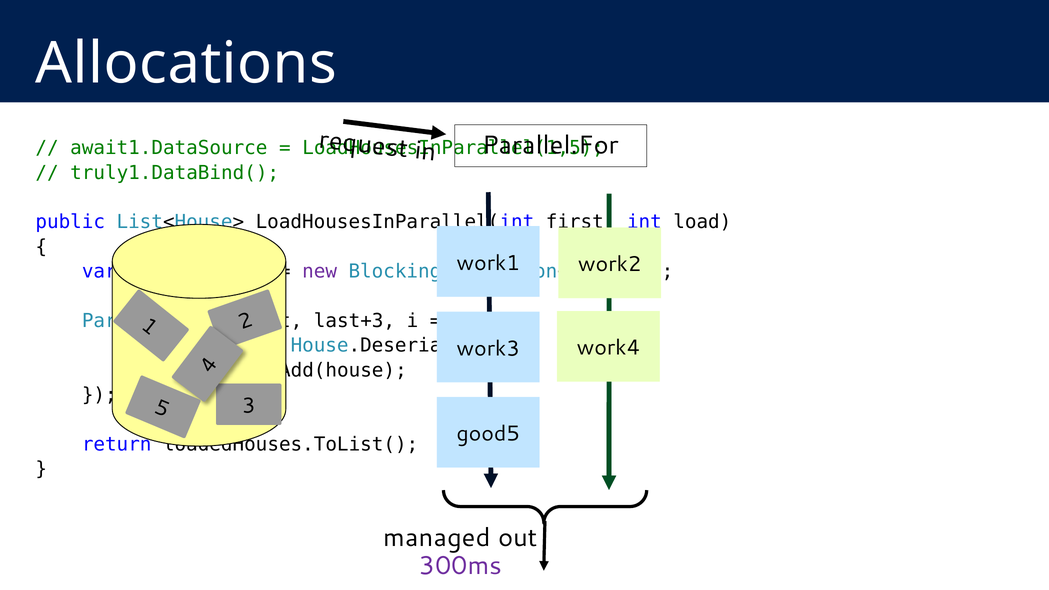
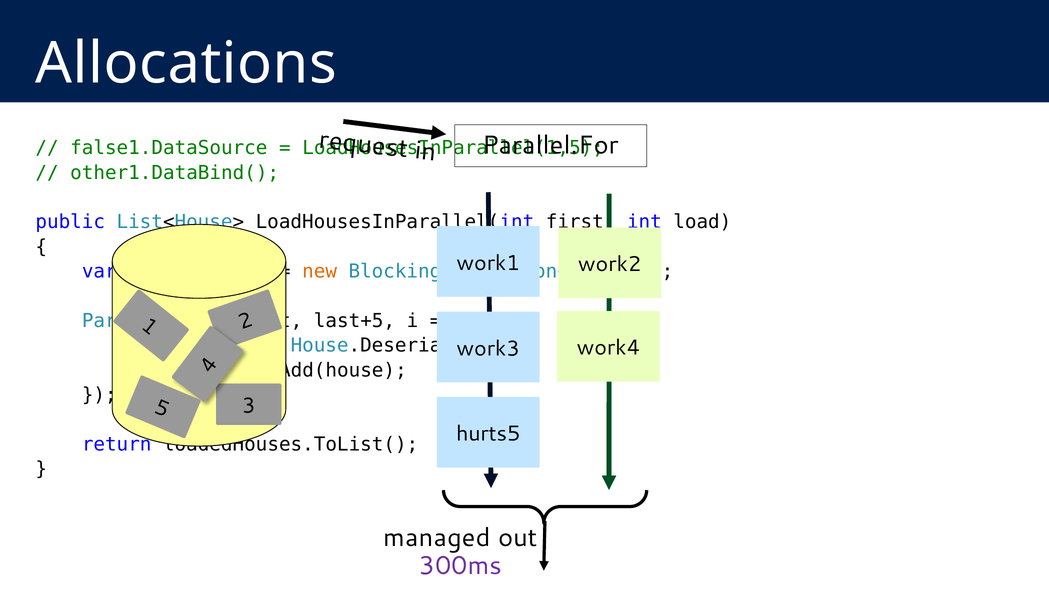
await1.DataSource: await1.DataSource -> false1.DataSource (169, 148)
truly1.DataBind(: truly1.DataBind( -> other1.DataBind( (175, 173)
new colour: purple -> orange (320, 271)
last+3: last+3 -> last+5 (354, 321)
good5: good5 -> hurts5 (488, 434)
